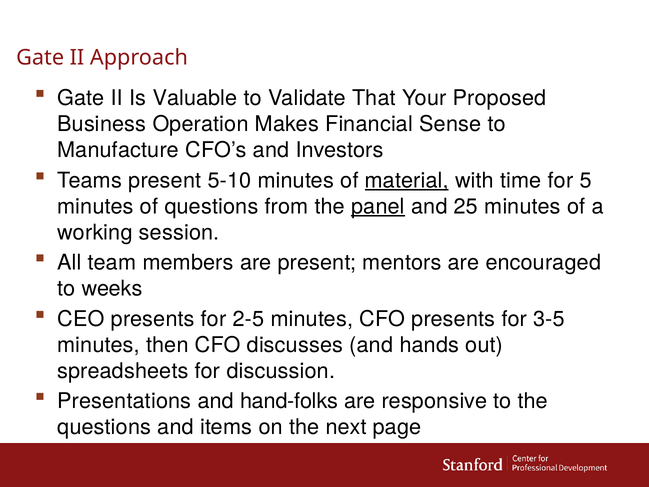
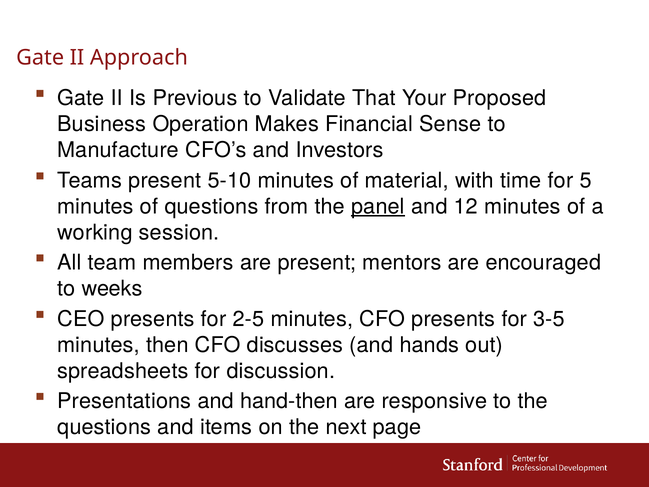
Valuable: Valuable -> Previous (195, 98)
material underline: present -> none (407, 180)
25: 25 -> 12 (466, 206)
hand-folks: hand-folks -> hand-then (289, 401)
